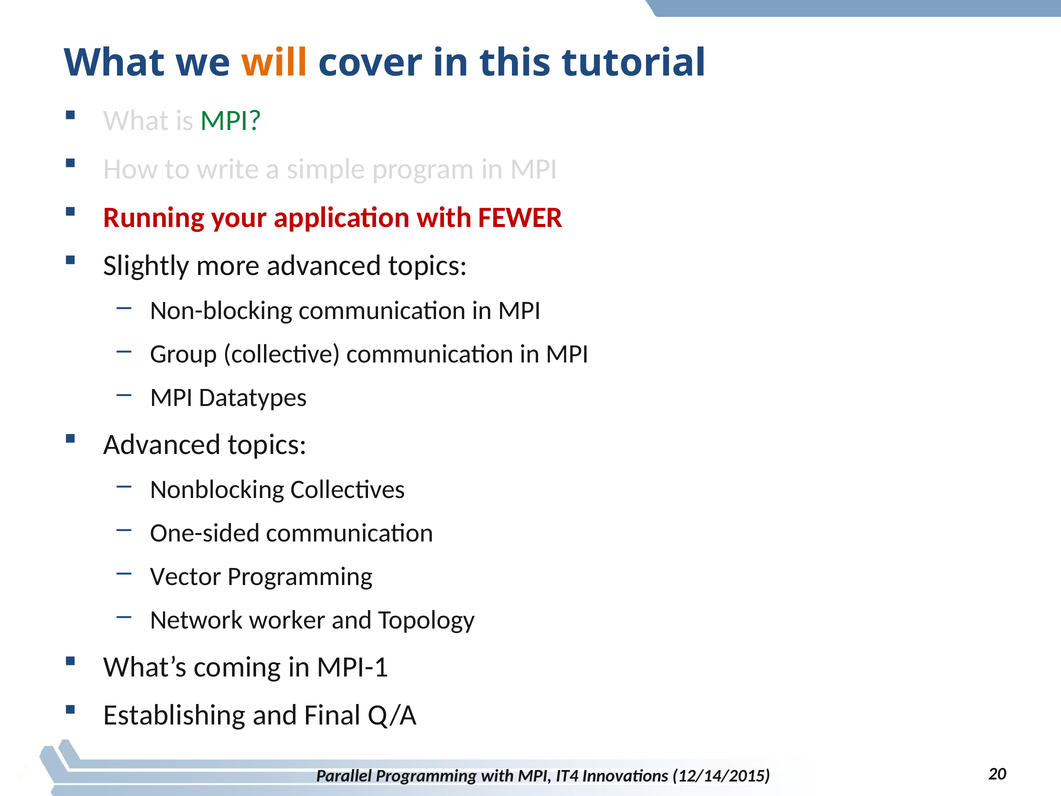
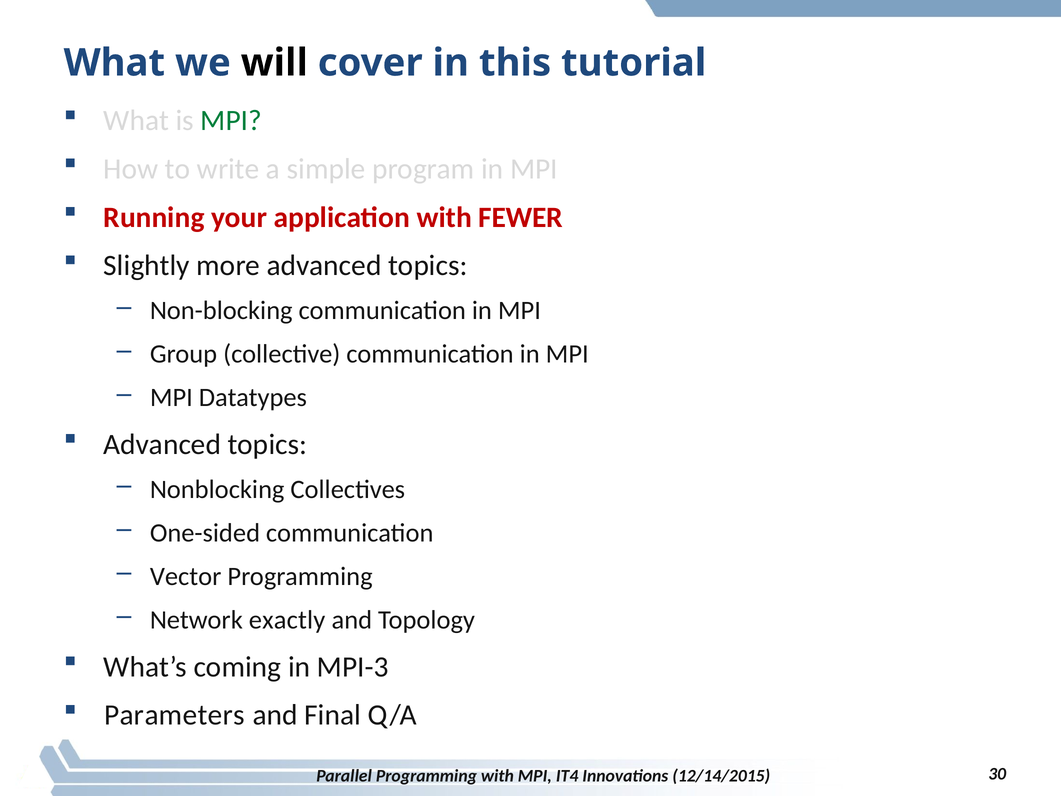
will colour: orange -> black (274, 63)
worker: worker -> exactly (287, 620)
MPI-1: MPI-1 -> MPI-3 (353, 667)
Establishing: Establishing -> Parameters (174, 715)
20: 20 -> 30 (997, 774)
